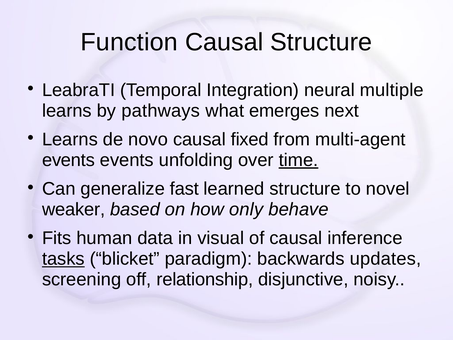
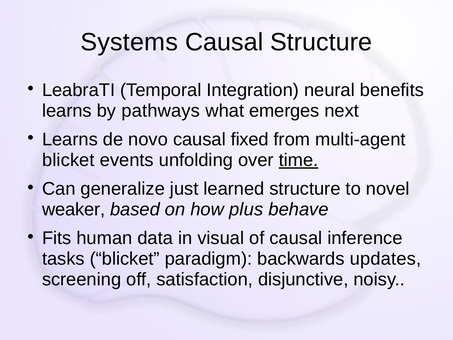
Function: Function -> Systems (129, 42)
multiple: multiple -> benefits (392, 90)
events: events -> blicket (68, 160)
fast: fast -> just (184, 189)
only: only -> plus (246, 209)
tasks underline: present -> none (63, 259)
relationship: relationship -> satisfaction (205, 280)
